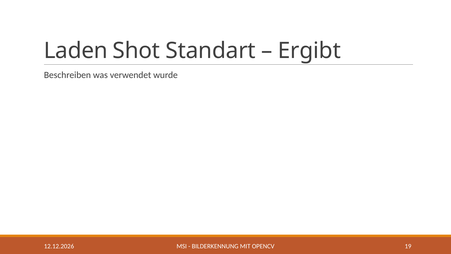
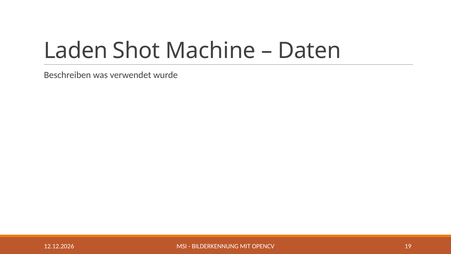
Standart: Standart -> Machine (211, 51)
Ergibt: Ergibt -> Daten (309, 51)
